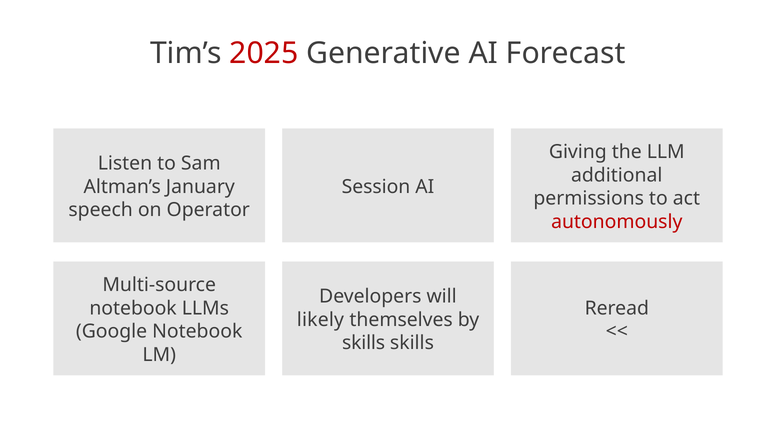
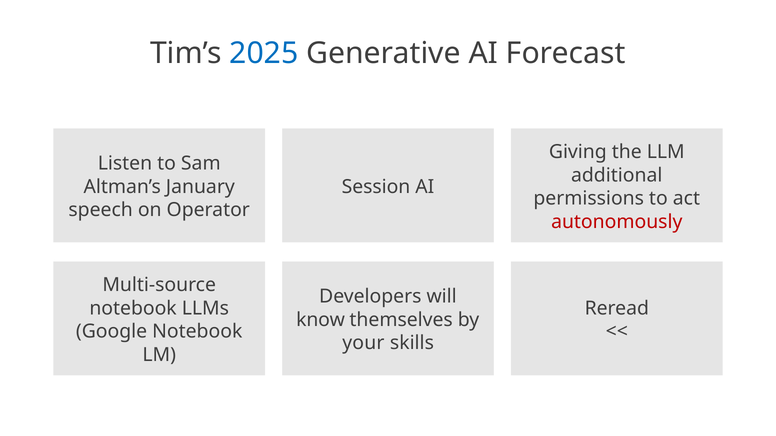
2025 colour: red -> blue (264, 53)
likely: likely -> know (321, 320)
skills: skills -> your (363, 343)
